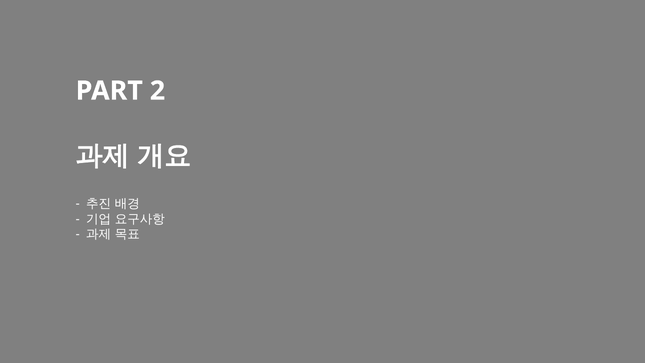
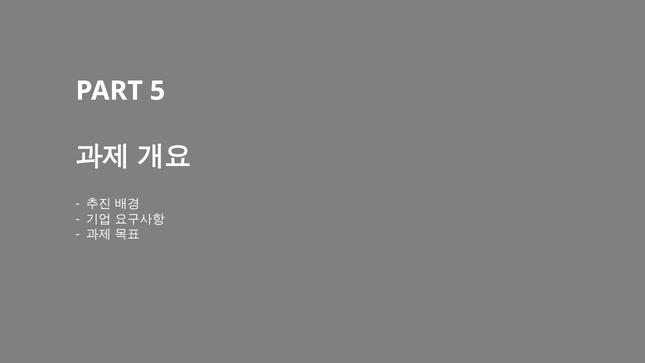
2: 2 -> 5 (157, 91)
